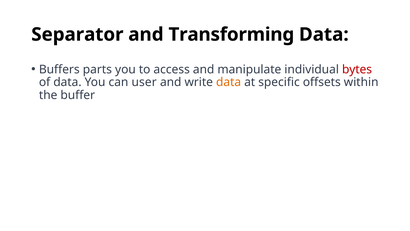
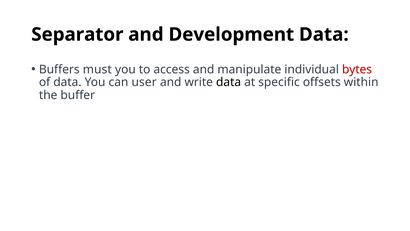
Transforming: Transforming -> Development (231, 34)
parts: parts -> must (97, 69)
data colour: orange -> black (229, 82)
